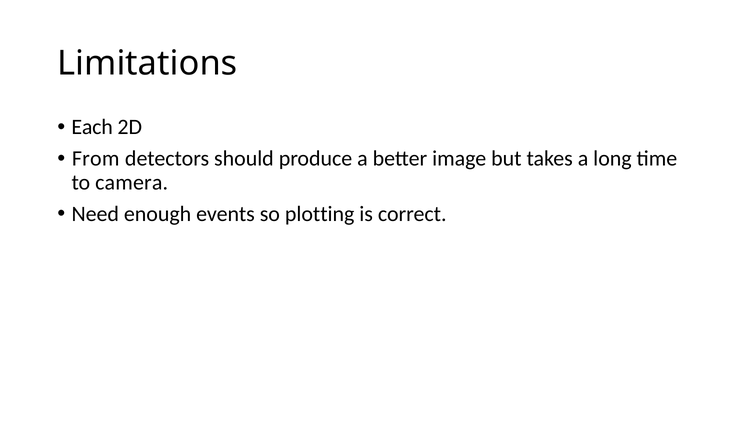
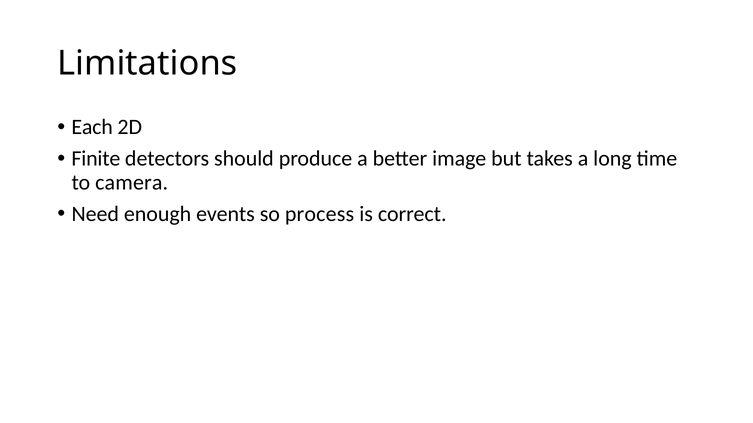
From: From -> Finite (96, 159)
plotting: plotting -> process (320, 214)
